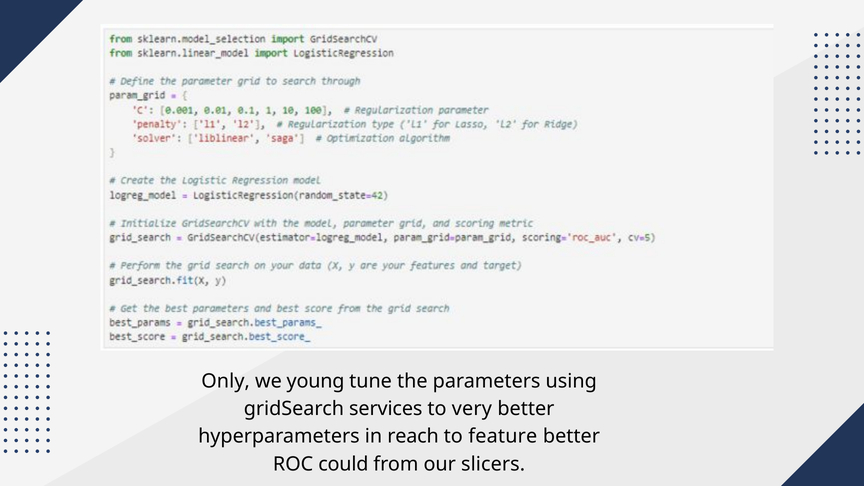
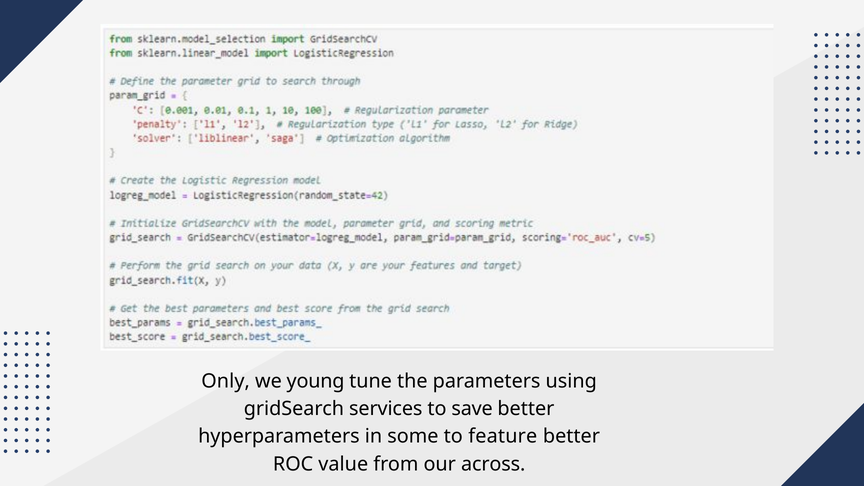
very: very -> save (472, 409)
reach: reach -> some (413, 436)
could: could -> value (343, 464)
slicers: slicers -> across (493, 464)
